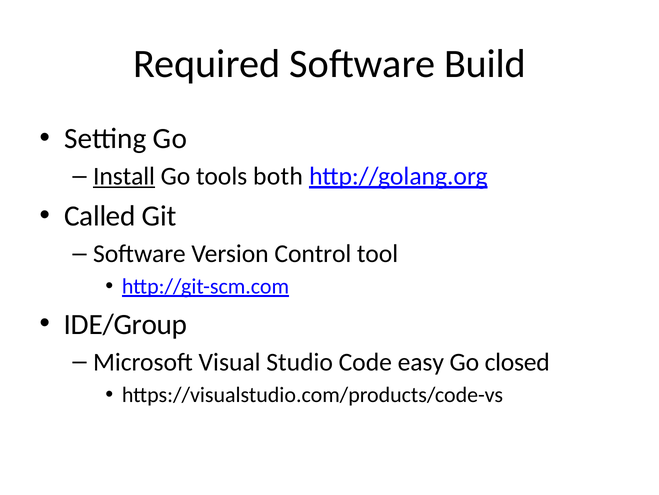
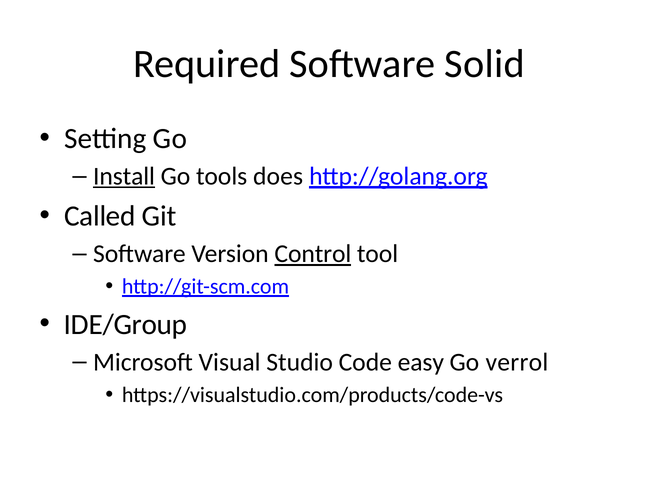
Build: Build -> Solid (485, 64)
both: both -> does (278, 176)
Control underline: none -> present (313, 254)
closed: closed -> verrol (517, 362)
